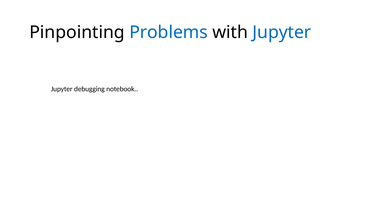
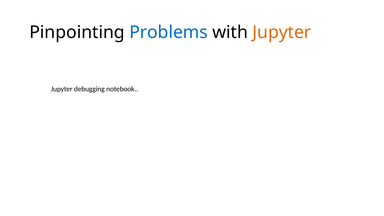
Jupyter colour: blue -> orange (282, 32)
